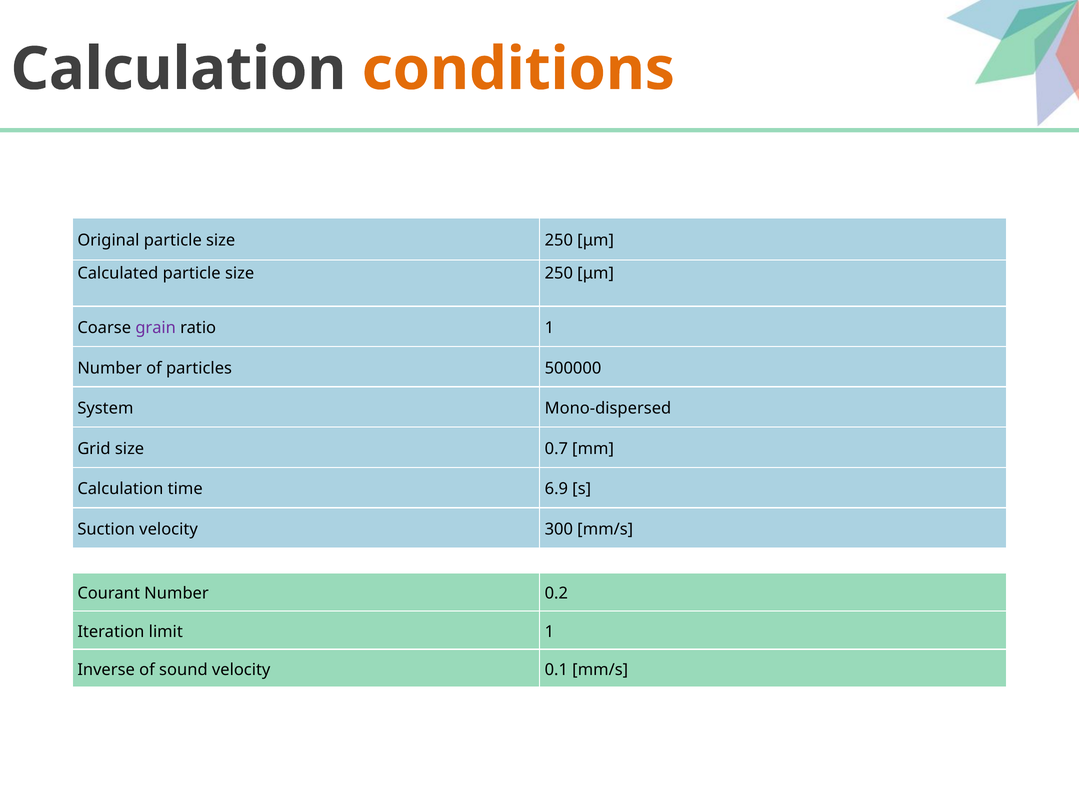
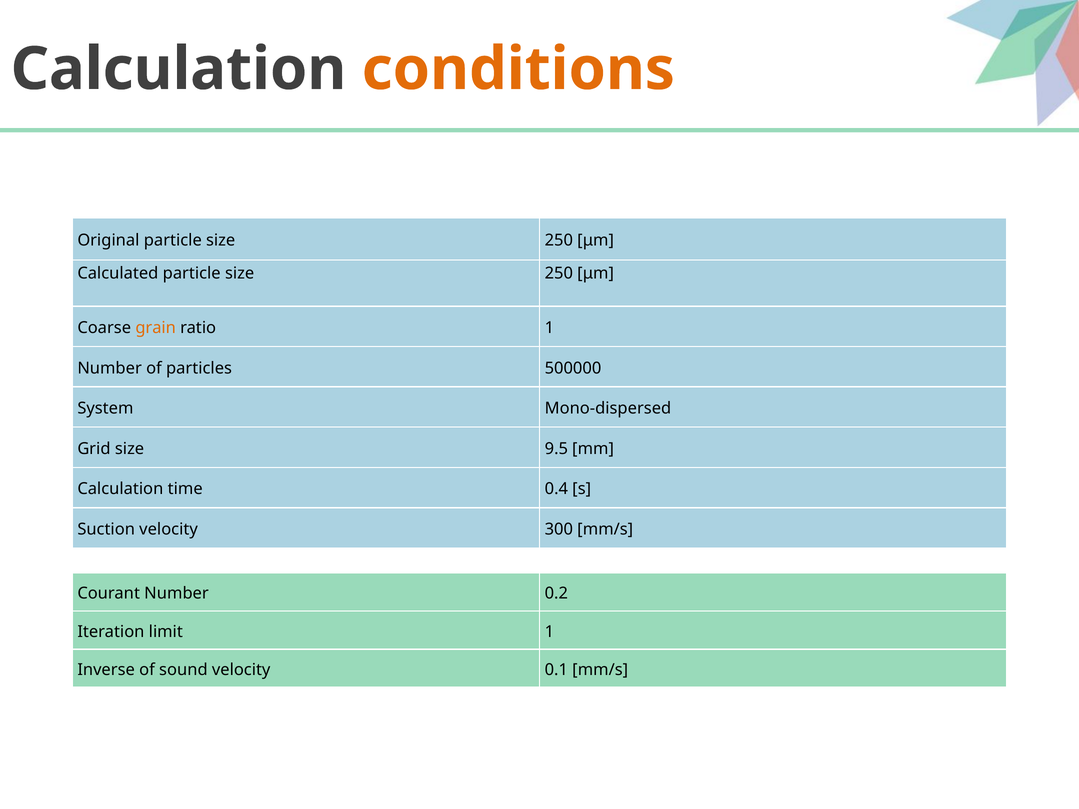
grain colour: purple -> orange (156, 328)
0.7: 0.7 -> 9.5 (556, 449)
6.9: 6.9 -> 0.4 (556, 489)
